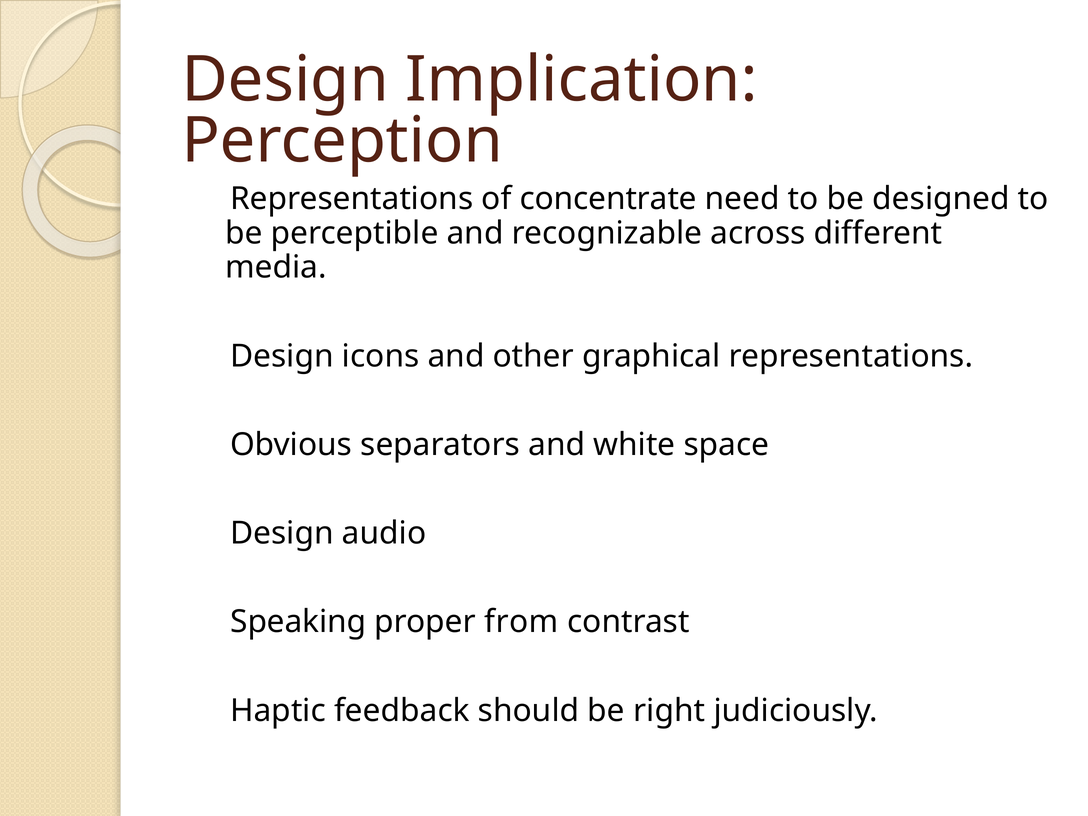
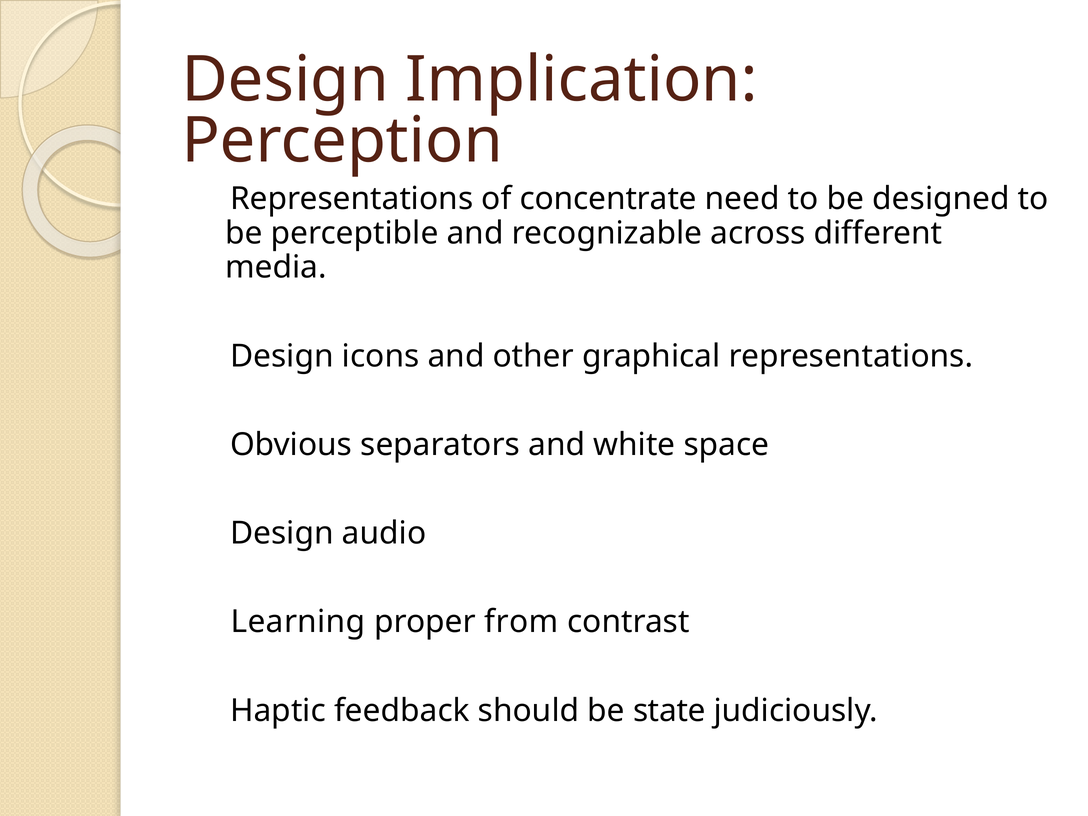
Speaking: Speaking -> Learning (298, 622)
right: right -> state (669, 711)
